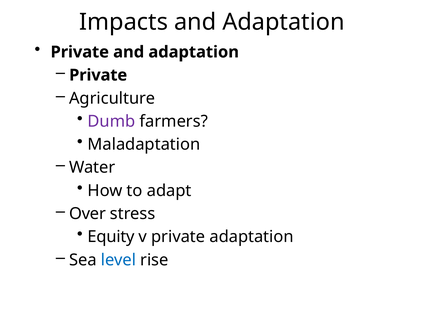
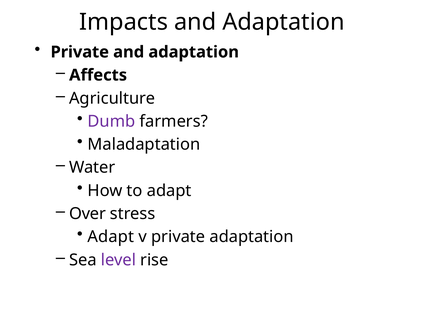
Private: Private -> Affects (98, 75)
Equity: Equity -> Adapt (111, 237)
level colour: blue -> purple (118, 260)
